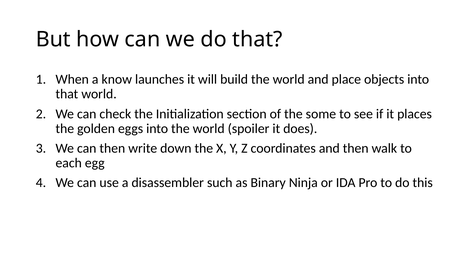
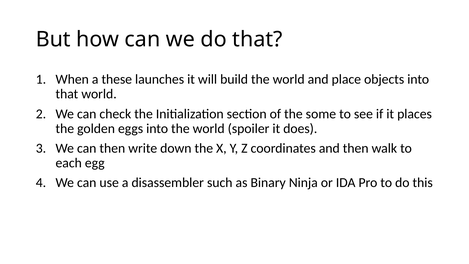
know: know -> these (117, 79)
